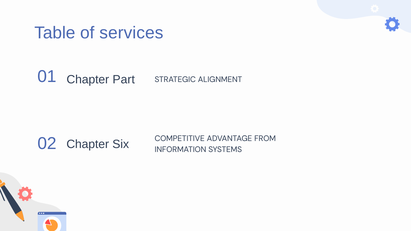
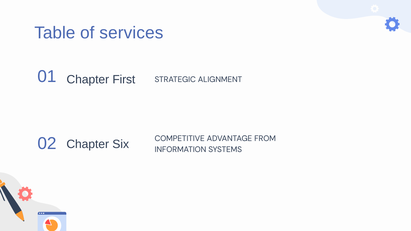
Part: Part -> First (124, 80)
